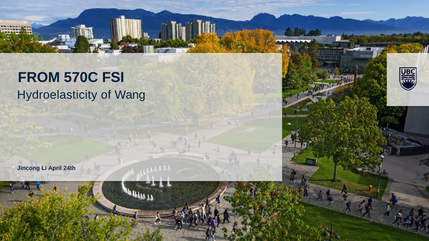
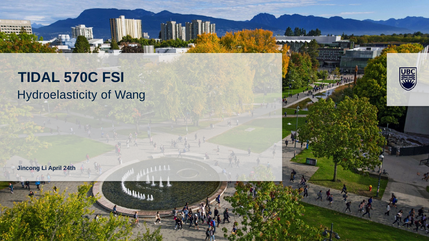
FROM: FROM -> TIDAL (39, 78)
